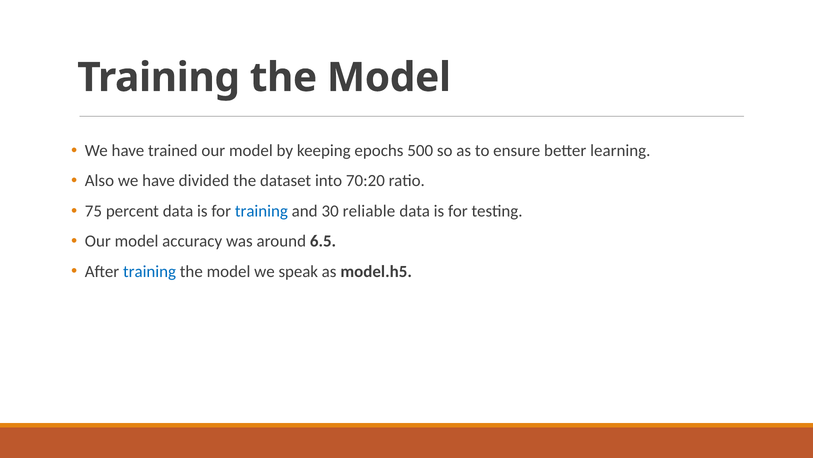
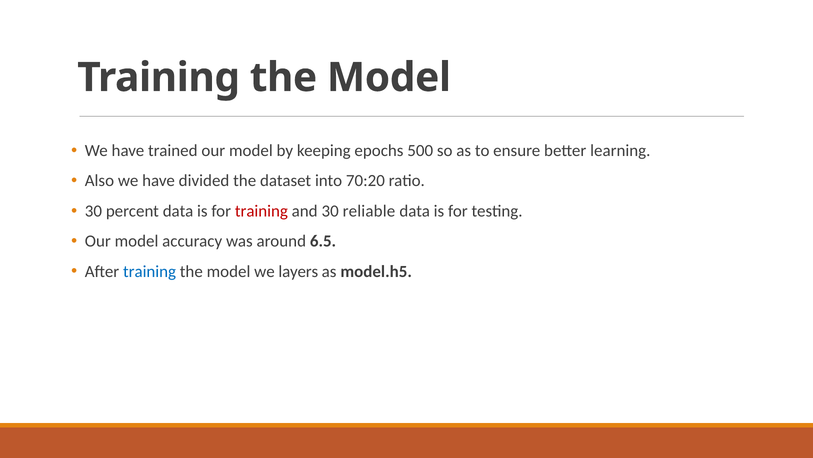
75: 75 -> 30 (93, 211)
training colour: blue -> red (261, 211)
speak: speak -> layers (298, 271)
